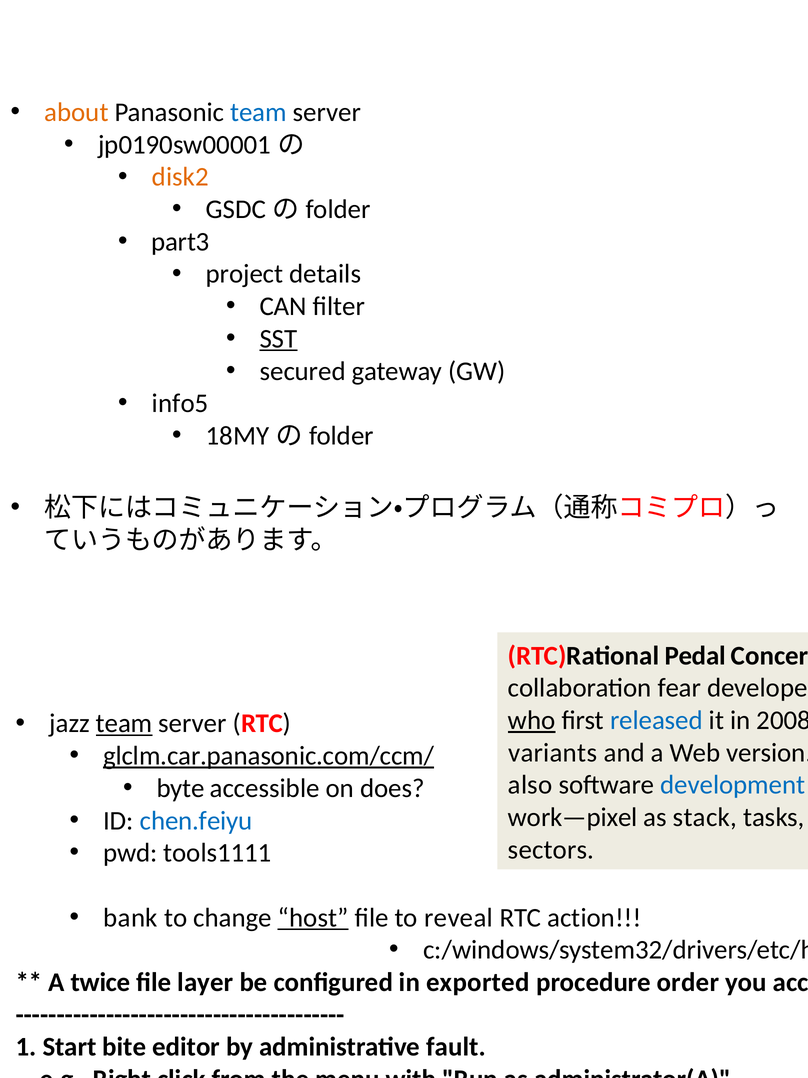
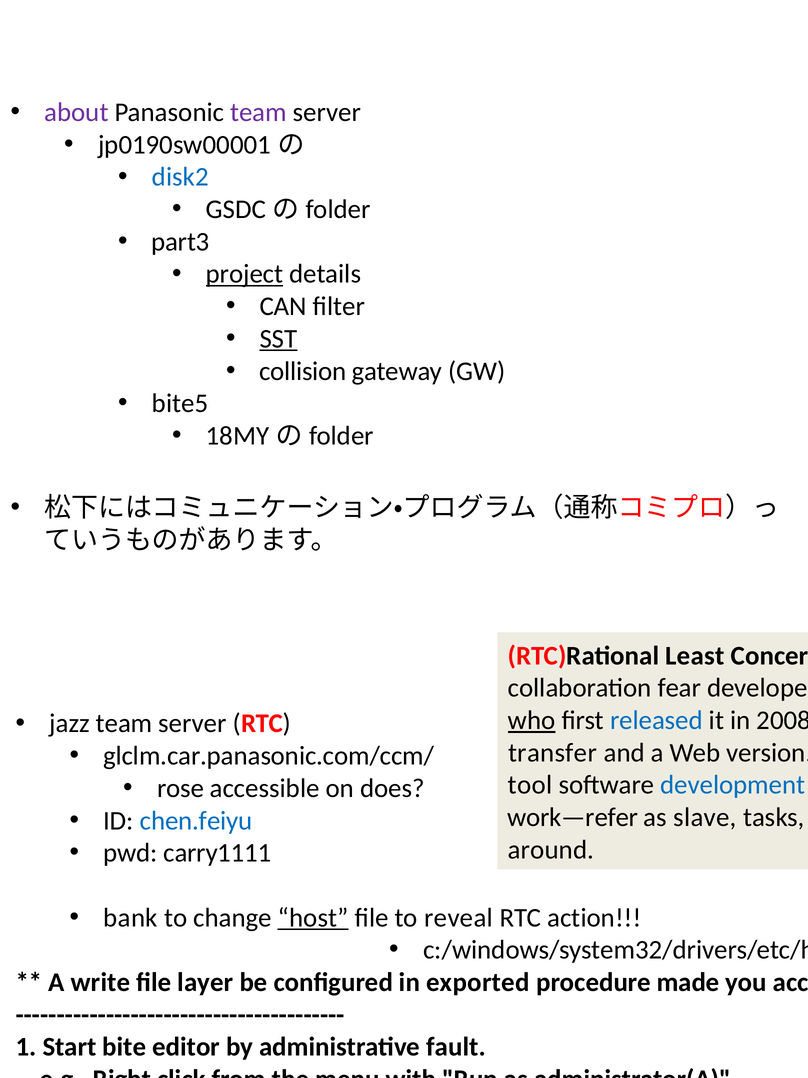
about colour: orange -> purple (76, 112)
team colour: blue -> purple (258, 112)
disk2 colour: orange -> blue (180, 177)
project underline: none -> present (245, 274)
secured: secured -> collision (303, 371)
info5: info5 -> bite5 (180, 403)
Pedal: Pedal -> Least (695, 655)
team underline: present -> none (124, 723)
variants: variants -> transfer (553, 752)
glclm.car.panasonic.com/ccm/ underline: present -> none (269, 755)
also: also -> tool (530, 785)
byte: byte -> rose (180, 788)
work—pixel: work—pixel -> work—refer (573, 817)
stack: stack -> slave (705, 817)
sectors: sectors -> around (551, 849)
tools1111: tools1111 -> carry1111 (217, 852)
twice: twice -> write (101, 982)
order: order -> made (688, 982)
